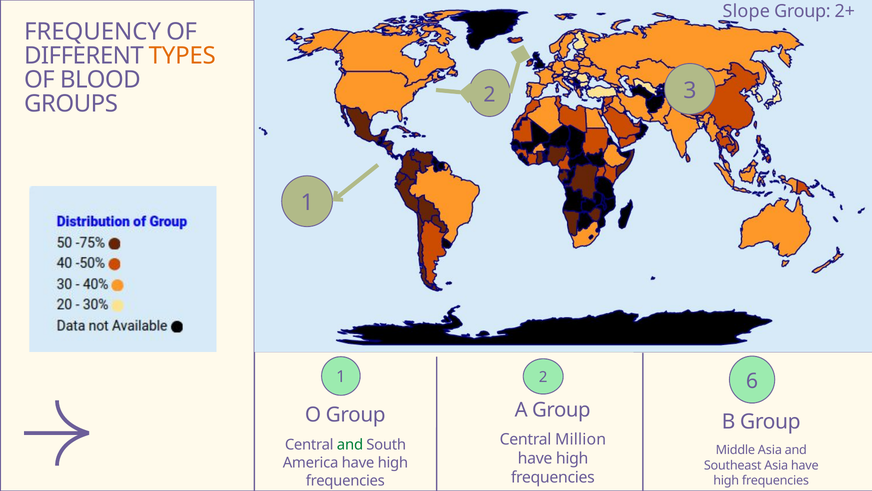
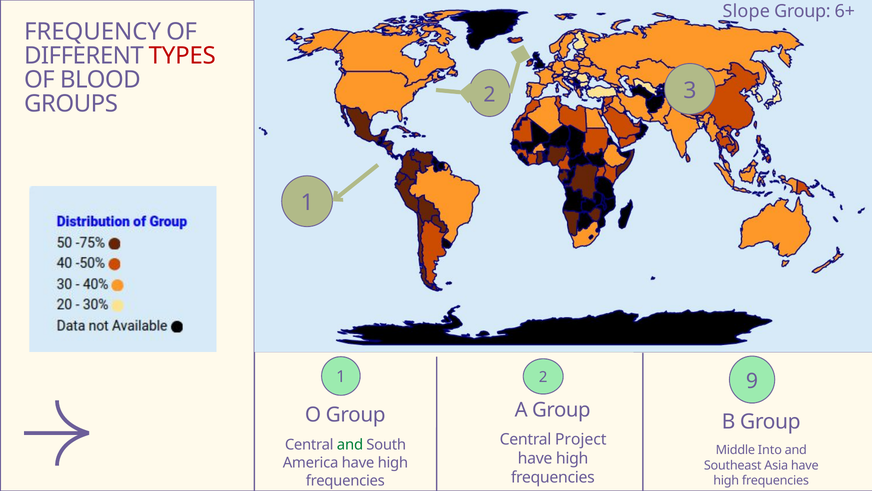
2+: 2+ -> 6+ (845, 11)
TYPES colour: orange -> red (182, 56)
6: 6 -> 9 (752, 381)
Million: Million -> Project (581, 439)
Middle Asia: Asia -> Into (770, 450)
